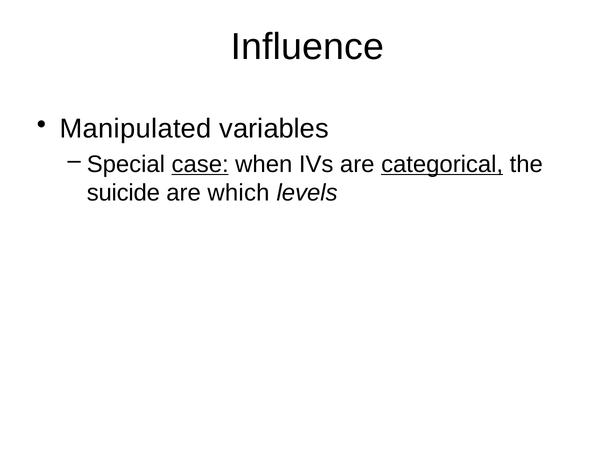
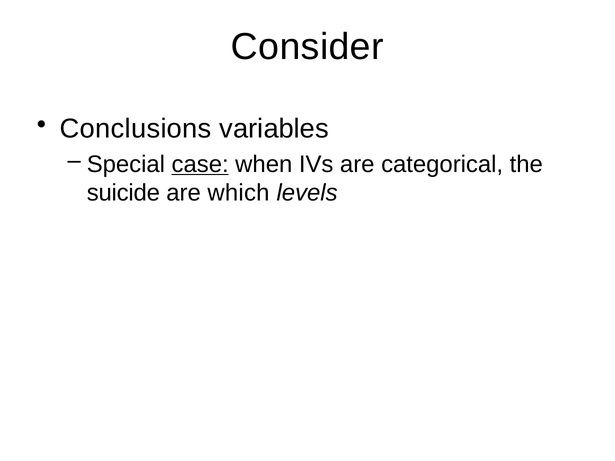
Influence: Influence -> Consider (307, 47)
Manipulated: Manipulated -> Conclusions (136, 129)
categorical underline: present -> none (442, 164)
